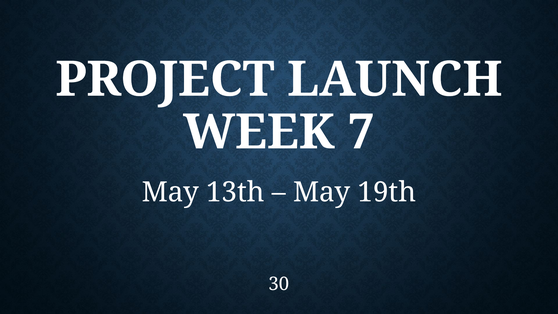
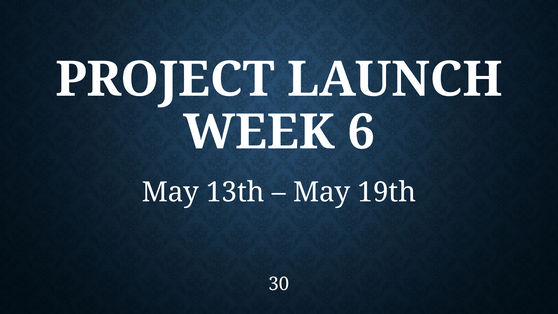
7: 7 -> 6 (361, 132)
